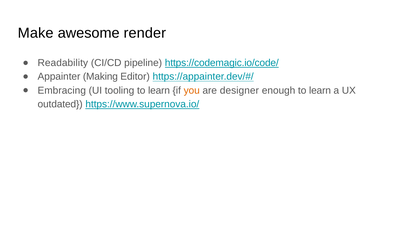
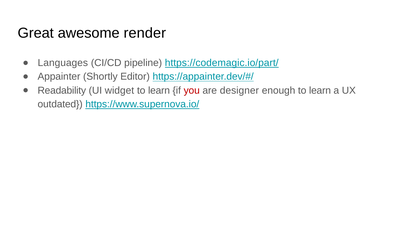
Make: Make -> Great (36, 33)
Readability: Readability -> Languages (63, 63)
https://codemagic.io/code/: https://codemagic.io/code/ -> https://codemagic.io/part/ (222, 63)
Making: Making -> Shortly (100, 77)
Embracing: Embracing -> Readability (62, 90)
tooling: tooling -> widget (119, 90)
you colour: orange -> red (192, 90)
